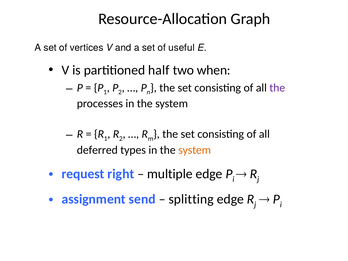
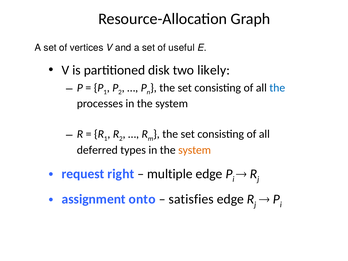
half: half -> disk (159, 70)
when: when -> likely (214, 70)
the colour: purple -> blue (277, 88)
send: send -> onto (142, 199)
splitting: splitting -> satisfies (191, 199)
